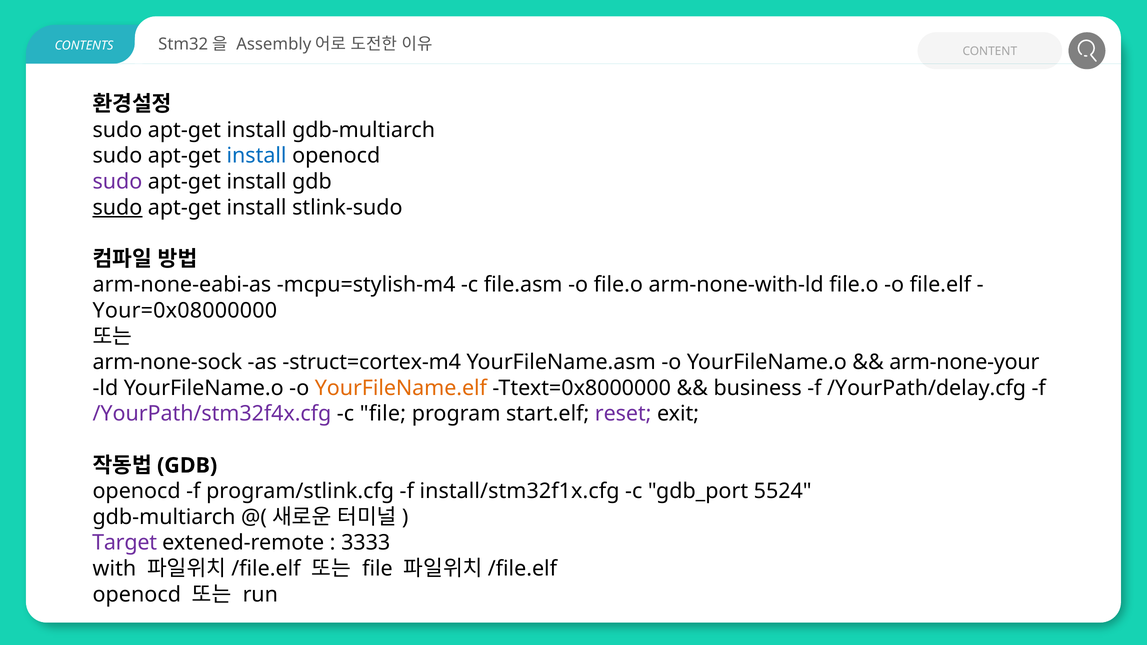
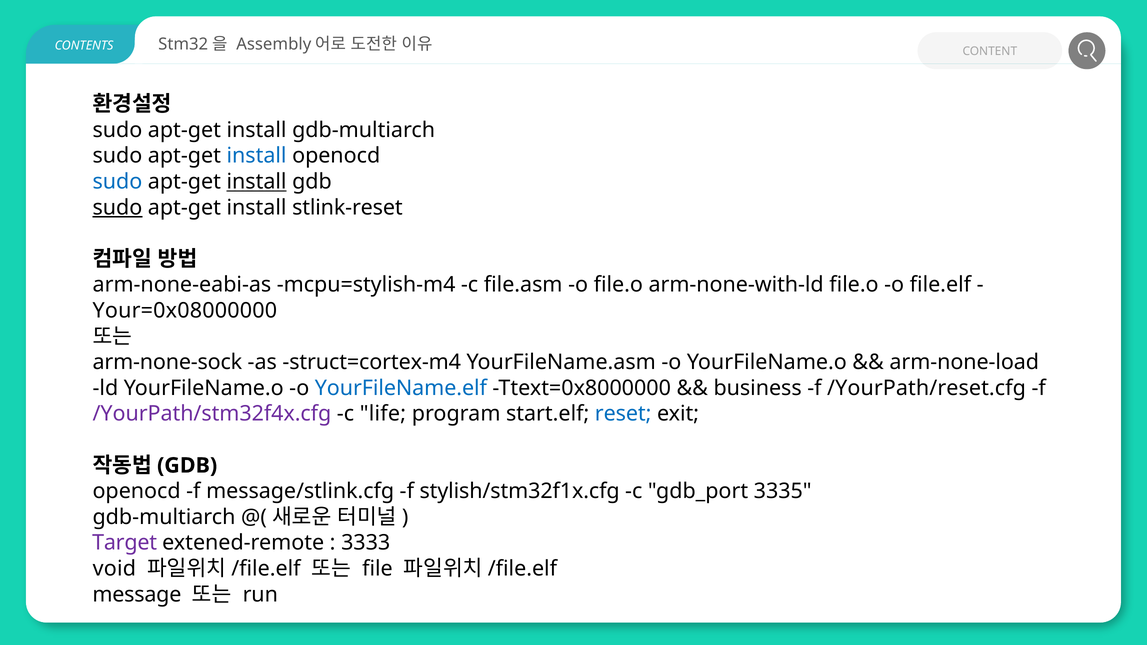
sudo colour: purple -> blue (117, 182)
install underline: none -> present (257, 182)
stlink-sudo: stlink-sudo -> stlink-reset (347, 208)
arm-none-your: arm-none-your -> arm-none-load (964, 362)
YourFileName.elf colour: orange -> blue (401, 388)
/YourPath/delay.cfg: /YourPath/delay.cfg -> /YourPath/reset.cfg (927, 388)
c file: file -> life (383, 414)
reset colour: purple -> blue (623, 414)
program/stlink.cfg: program/stlink.cfg -> message/stlink.cfg (300, 491)
install/stm32f1x.cfg: install/stm32f1x.cfg -> stylish/stm32f1x.cfg (520, 491)
5524: 5524 -> 3335 (783, 491)
with: with -> void (114, 569)
openocd: openocd -> message (137, 595)
